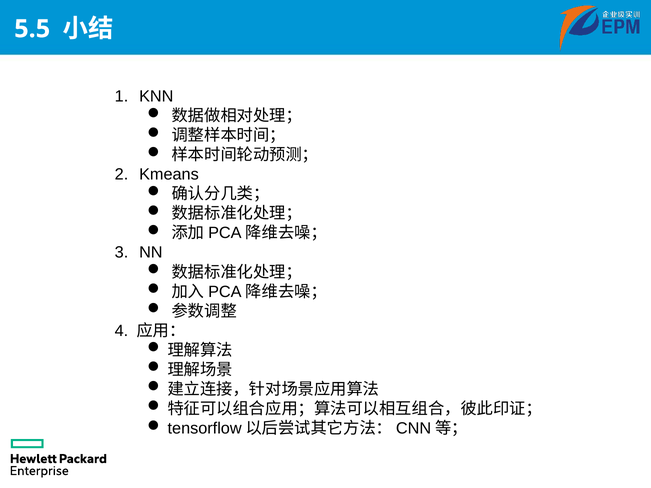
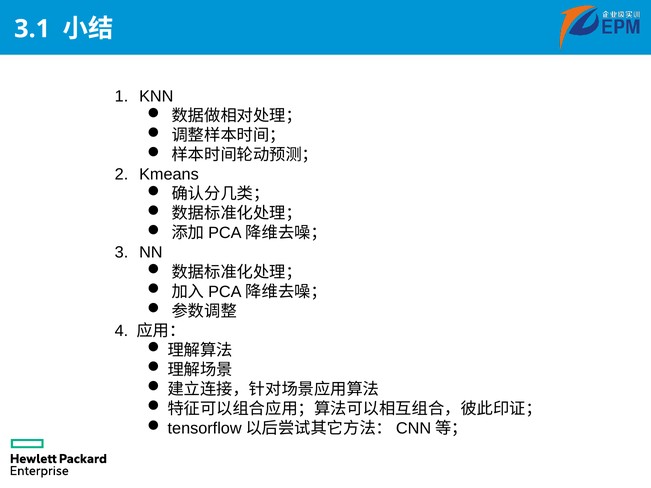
5.5: 5.5 -> 3.1 (32, 29)
